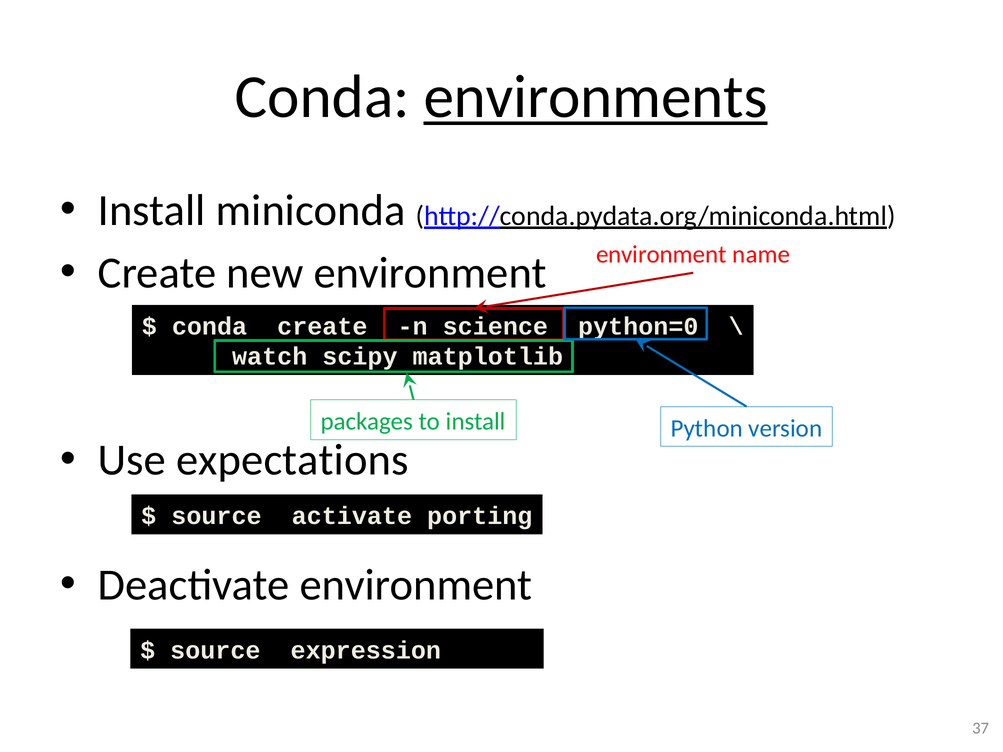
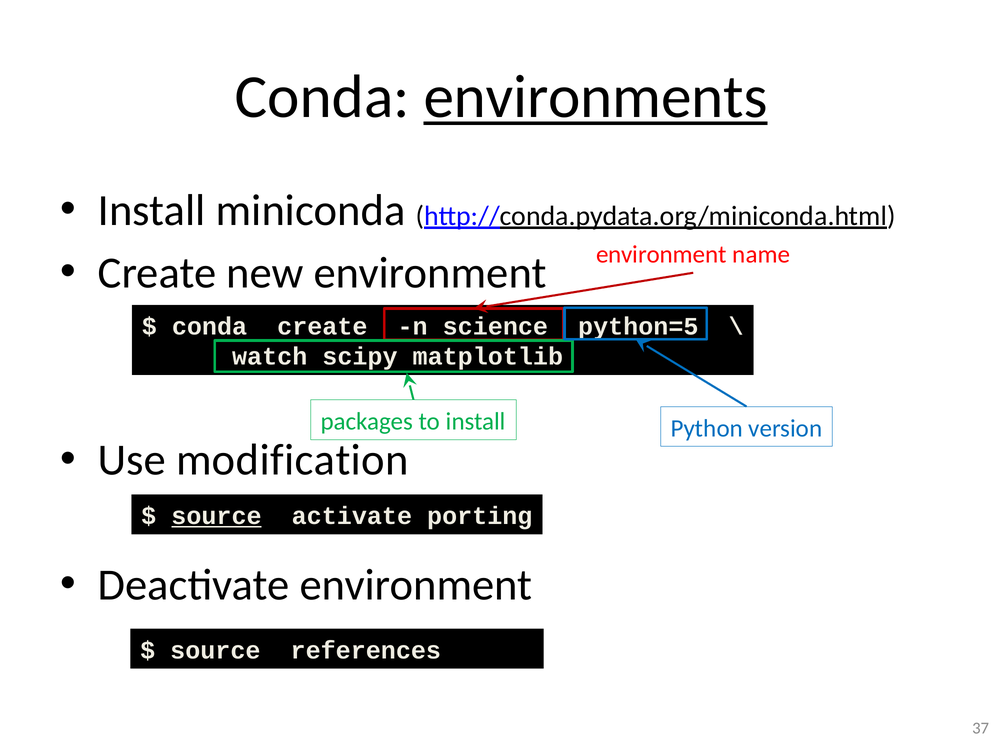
python=0: python=0 -> python=5 (638, 327)
expectations: expectations -> modification (292, 460)
source underline: none -> present (216, 516)
expression: expression -> references (366, 651)
